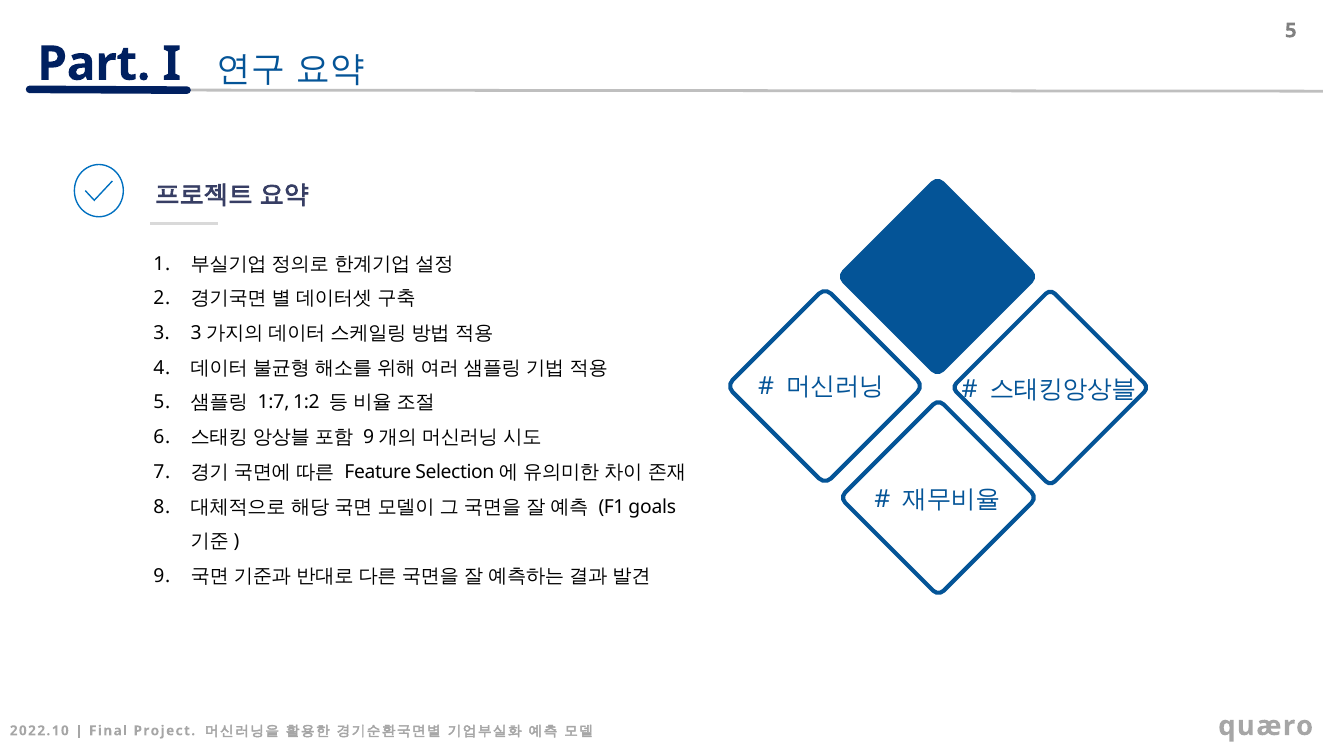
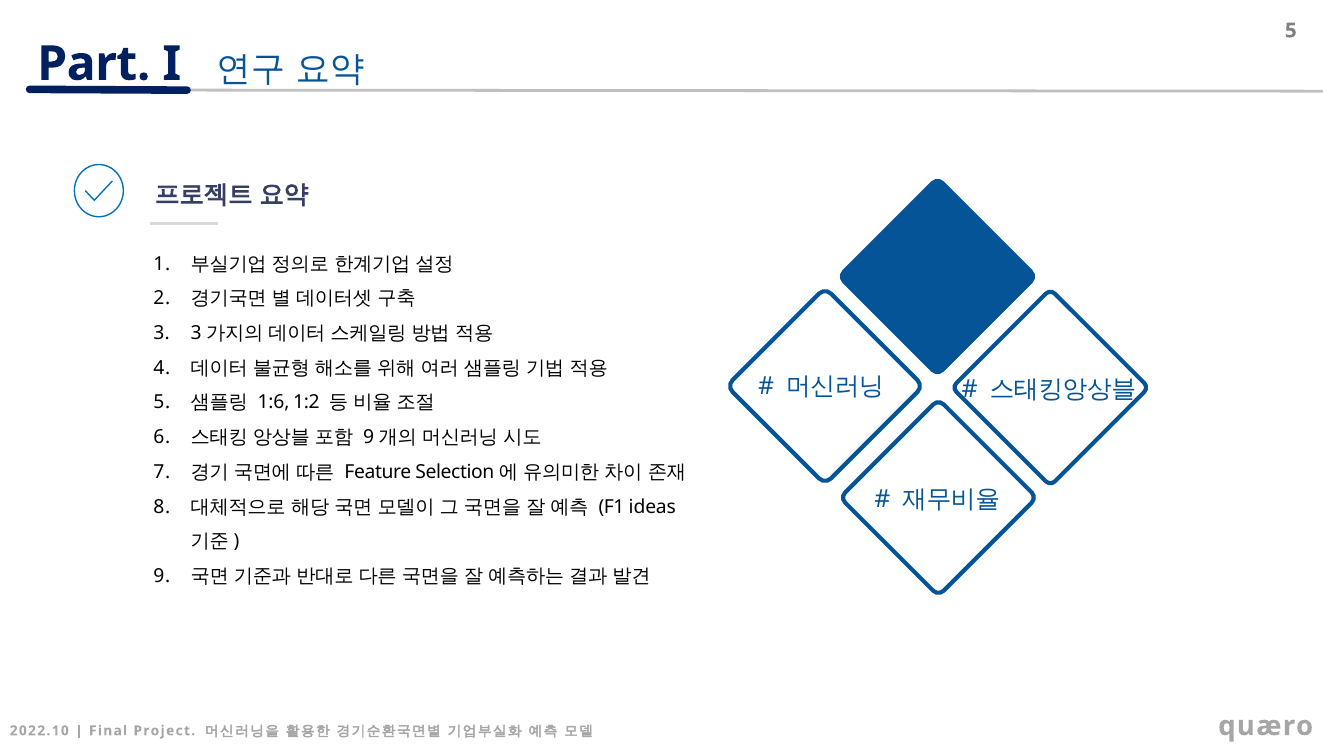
1:7: 1:7 -> 1:6 (274, 403)
goals: goals -> ideas (652, 507)
